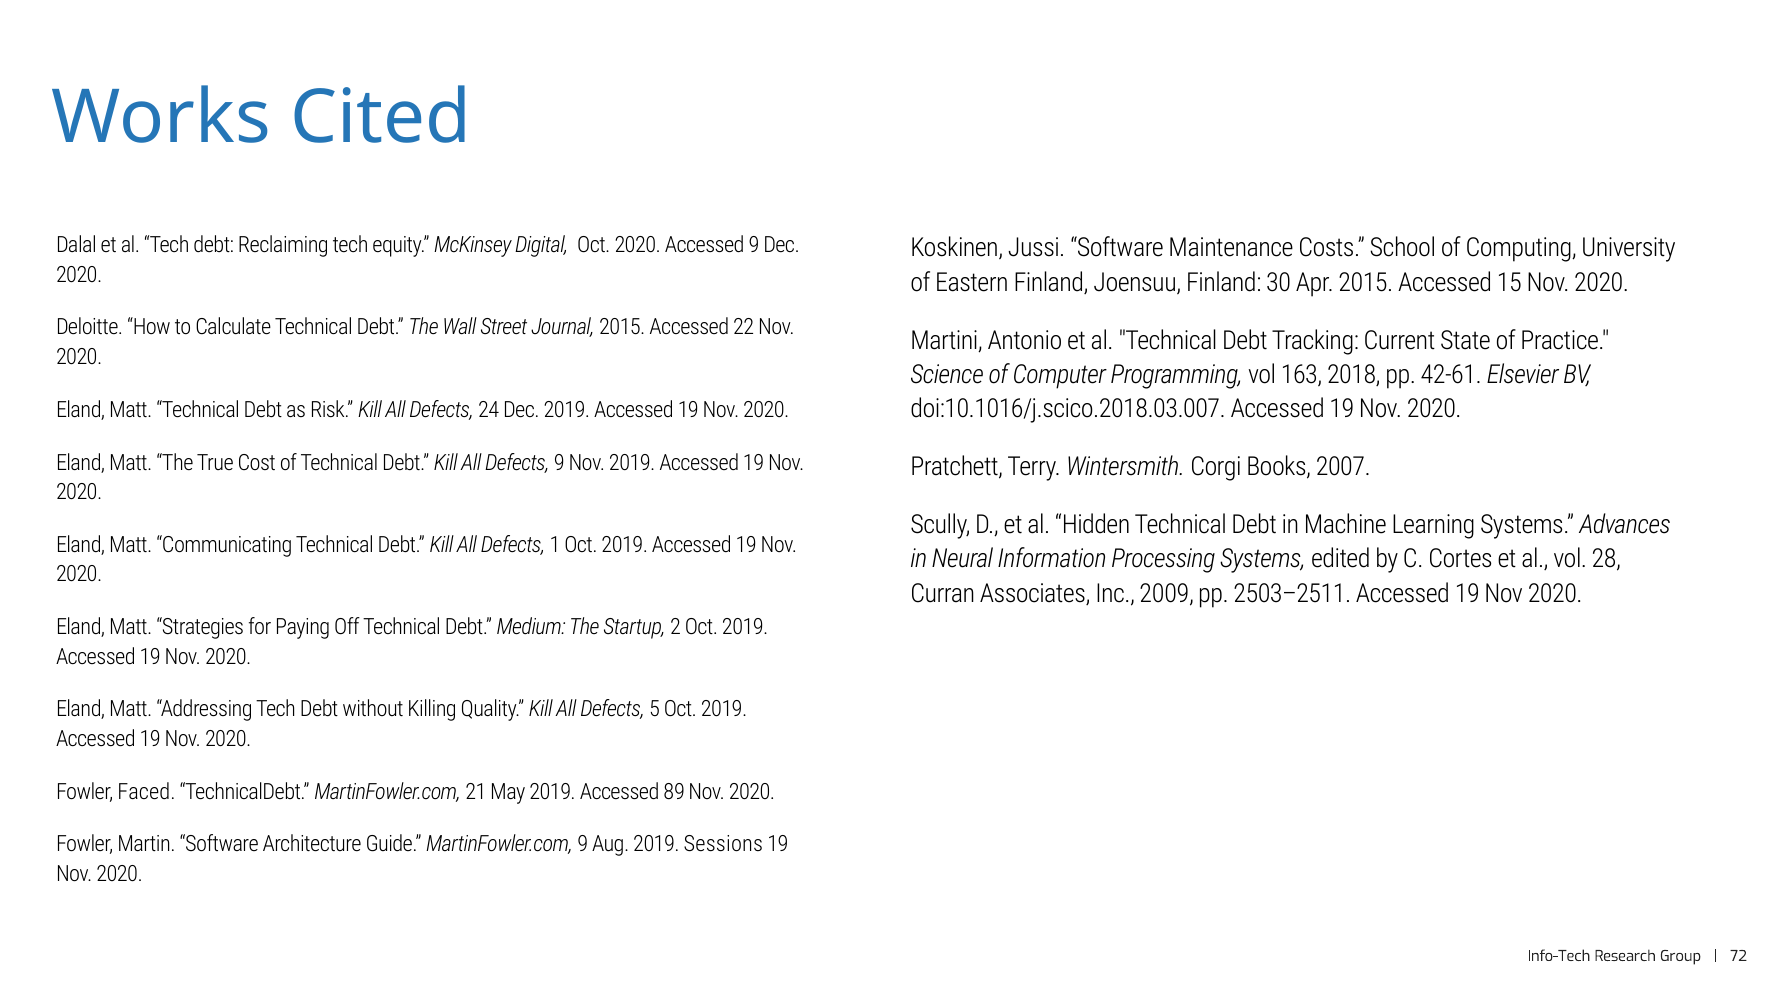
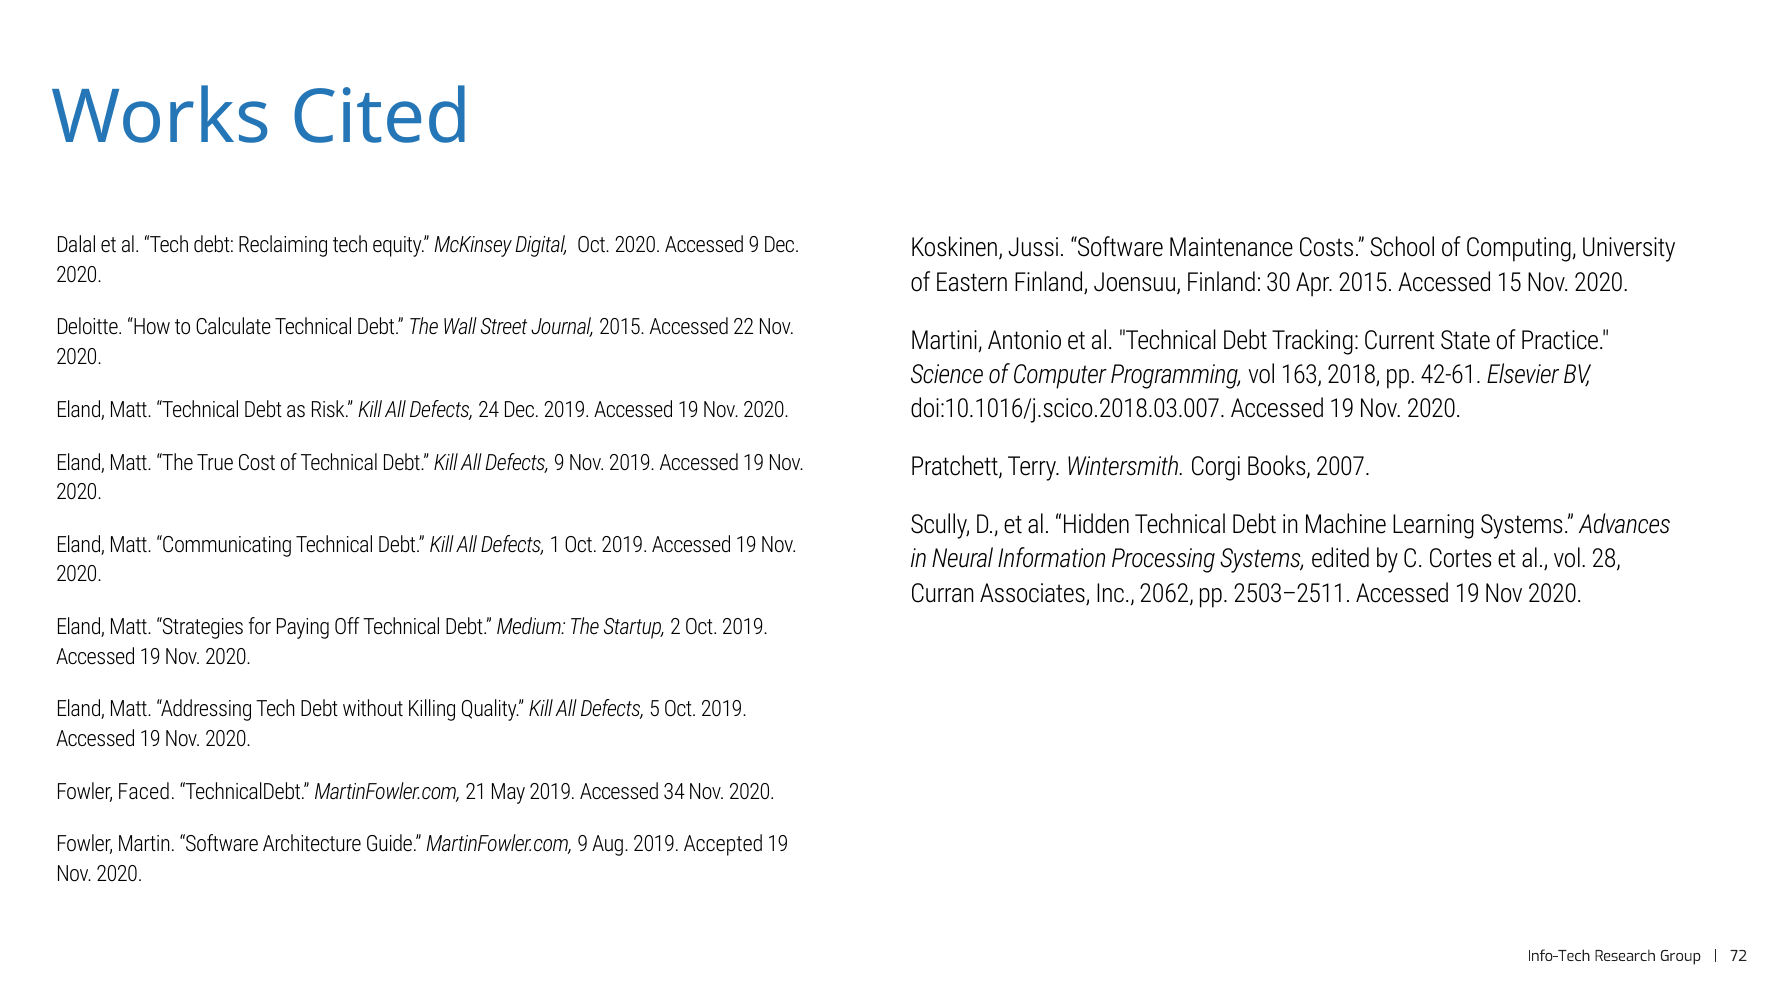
2009: 2009 -> 2062 (1167, 594)
89: 89 -> 34 (674, 792)
Sessions: Sessions -> Accepted (724, 845)
